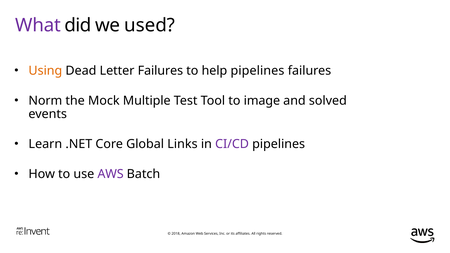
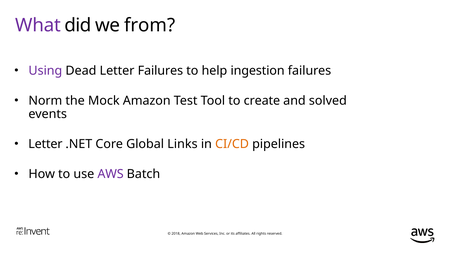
used: used -> from (150, 25)
Using colour: orange -> purple (45, 71)
help pipelines: pipelines -> ingestion (258, 71)
Mock Multiple: Multiple -> Amazon (147, 101)
image: image -> create (262, 101)
Learn: Learn -> Letter (45, 144)
CI/CD colour: purple -> orange (232, 144)
